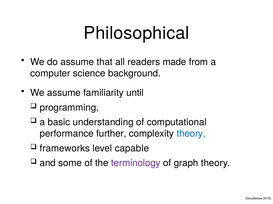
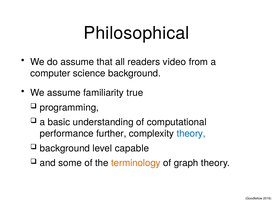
made: made -> video (174, 62)
until: until -> true (135, 93)
frameworks: frameworks -> background (65, 149)
terminology colour: purple -> orange (136, 164)
